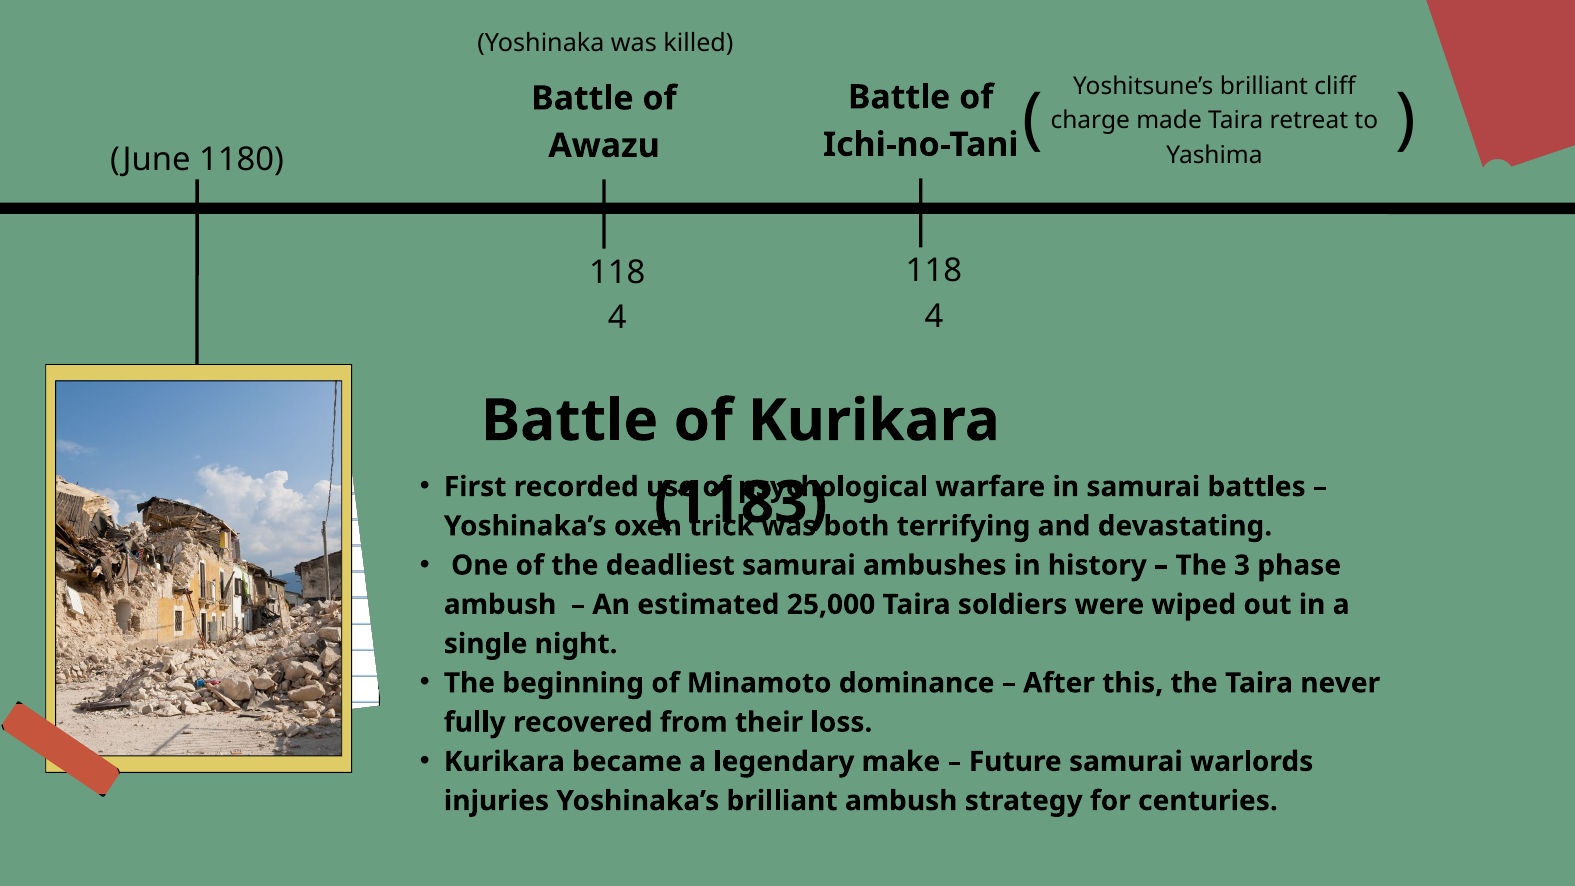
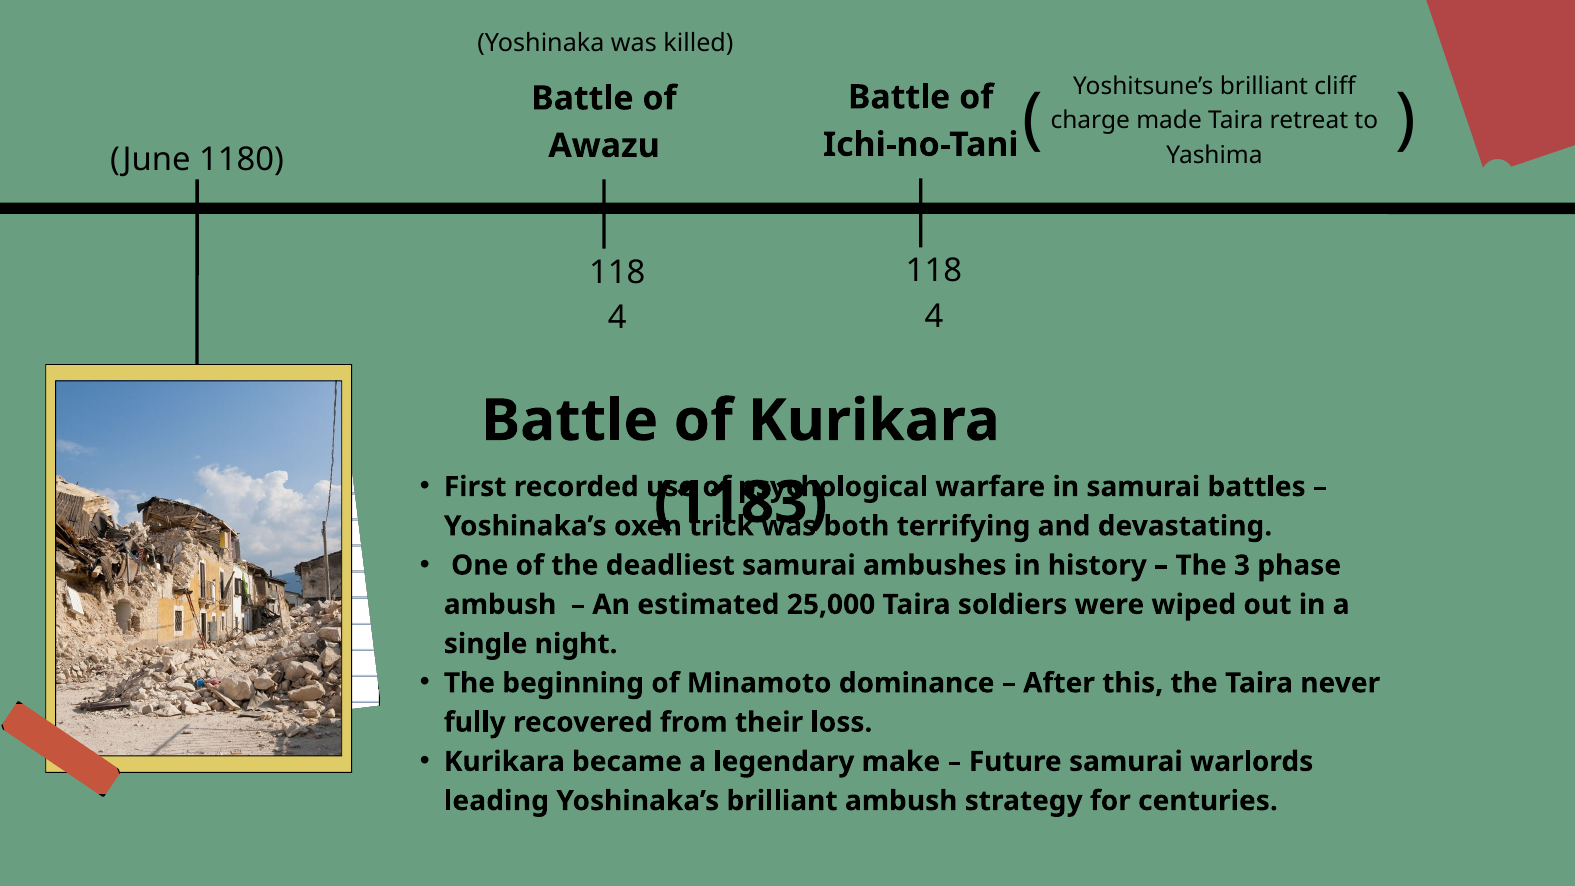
injuries: injuries -> leading (496, 801)
